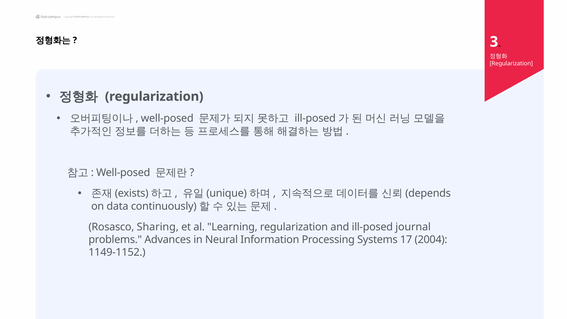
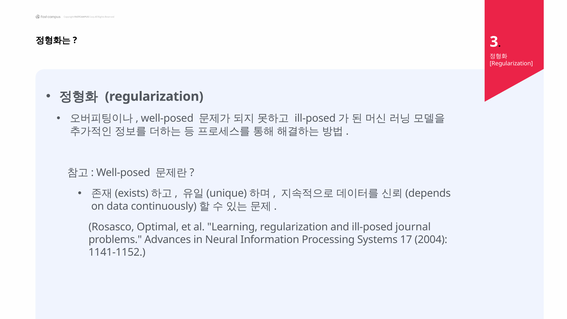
Sharing: Sharing -> Optimal (158, 227)
1149-1152: 1149-1152 -> 1141-1152 (117, 252)
